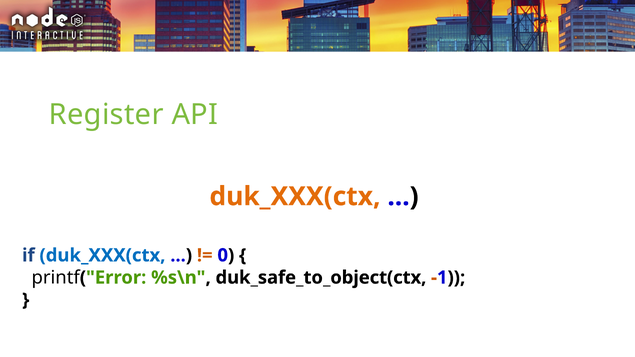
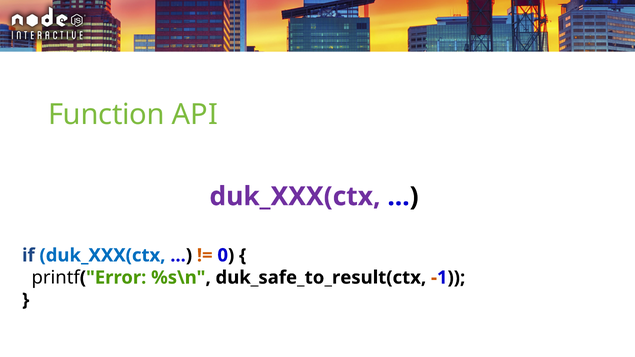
Register: Register -> Function (106, 114)
duk_XXX(ctx colour: orange -> purple (295, 197)
duk_safe_to_object(ctx: duk_safe_to_object(ctx -> duk_safe_to_result(ctx (321, 278)
